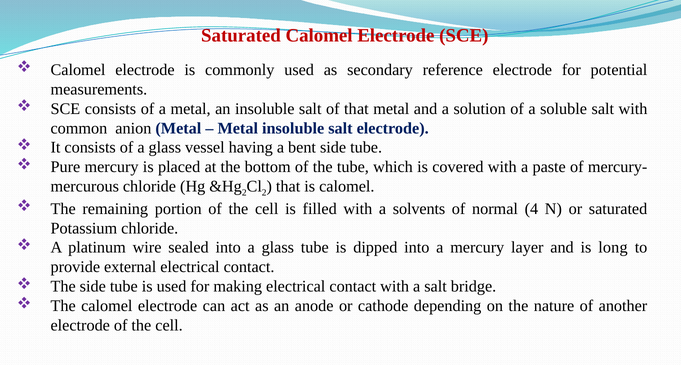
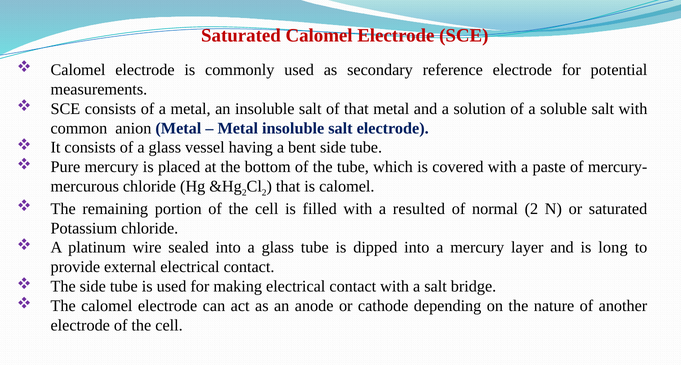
solvents: solvents -> resulted (419, 209)
normal 4: 4 -> 2 (531, 209)
